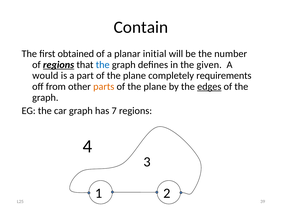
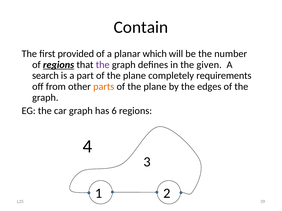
obtained: obtained -> provided (76, 54)
initial: initial -> which (155, 54)
the colour: blue -> purple (103, 65)
would: would -> search (45, 76)
edges underline: present -> none (209, 87)
7: 7 -> 6 (114, 111)
